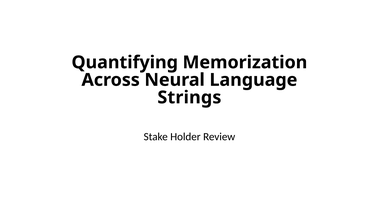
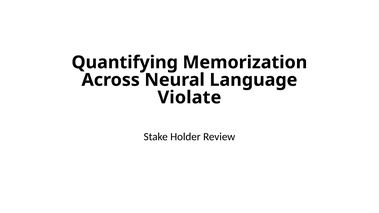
Strings: Strings -> Violate (189, 98)
